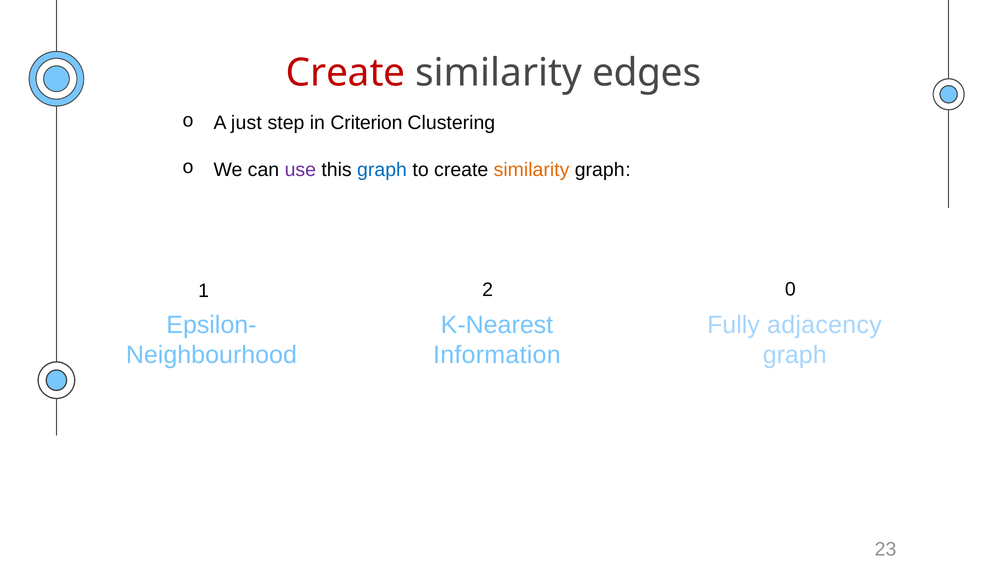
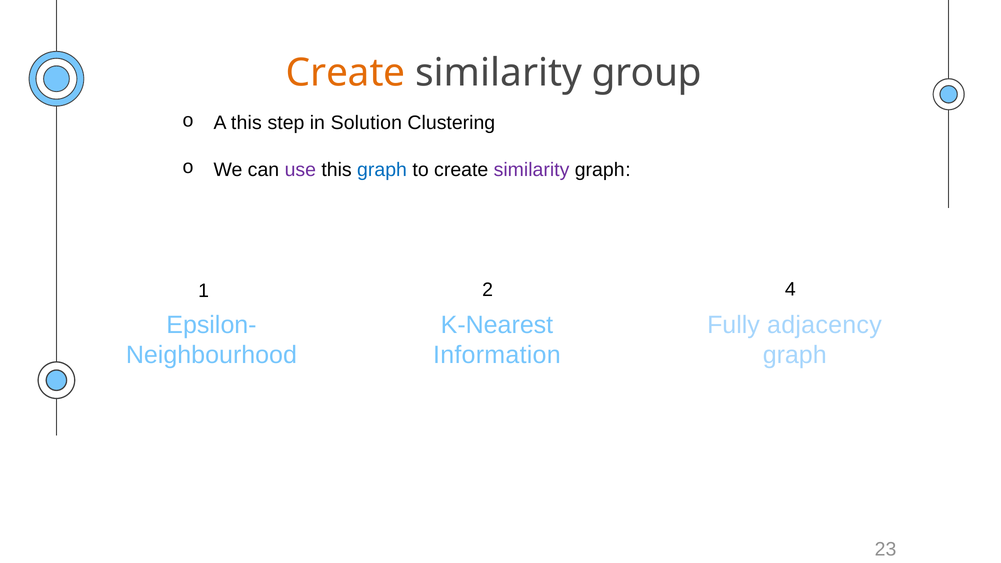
Create colour: red -> orange (346, 73)
edges: edges -> group (647, 73)
A just: just -> this (246, 123)
Criterion: Criterion -> Solution (366, 123)
similarity colour: orange -> purple (532, 170)
0: 0 -> 4 (790, 289)
